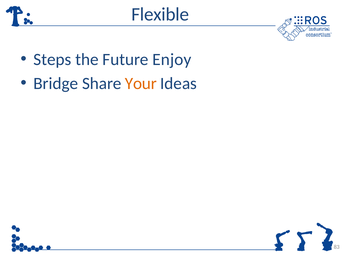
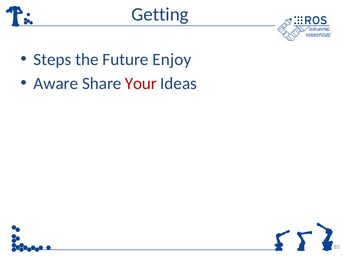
Flexible: Flexible -> Getting (160, 14)
Bridge: Bridge -> Aware (56, 84)
Your colour: orange -> red (141, 84)
